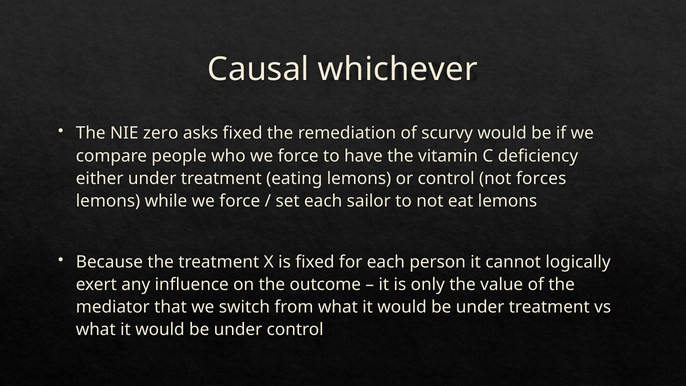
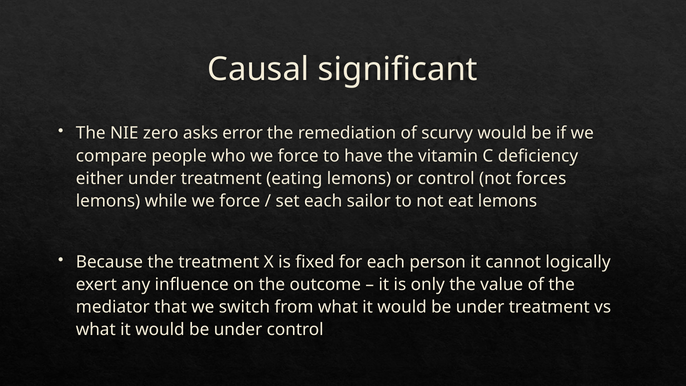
whichever: whichever -> significant (398, 69)
asks fixed: fixed -> error (243, 133)
